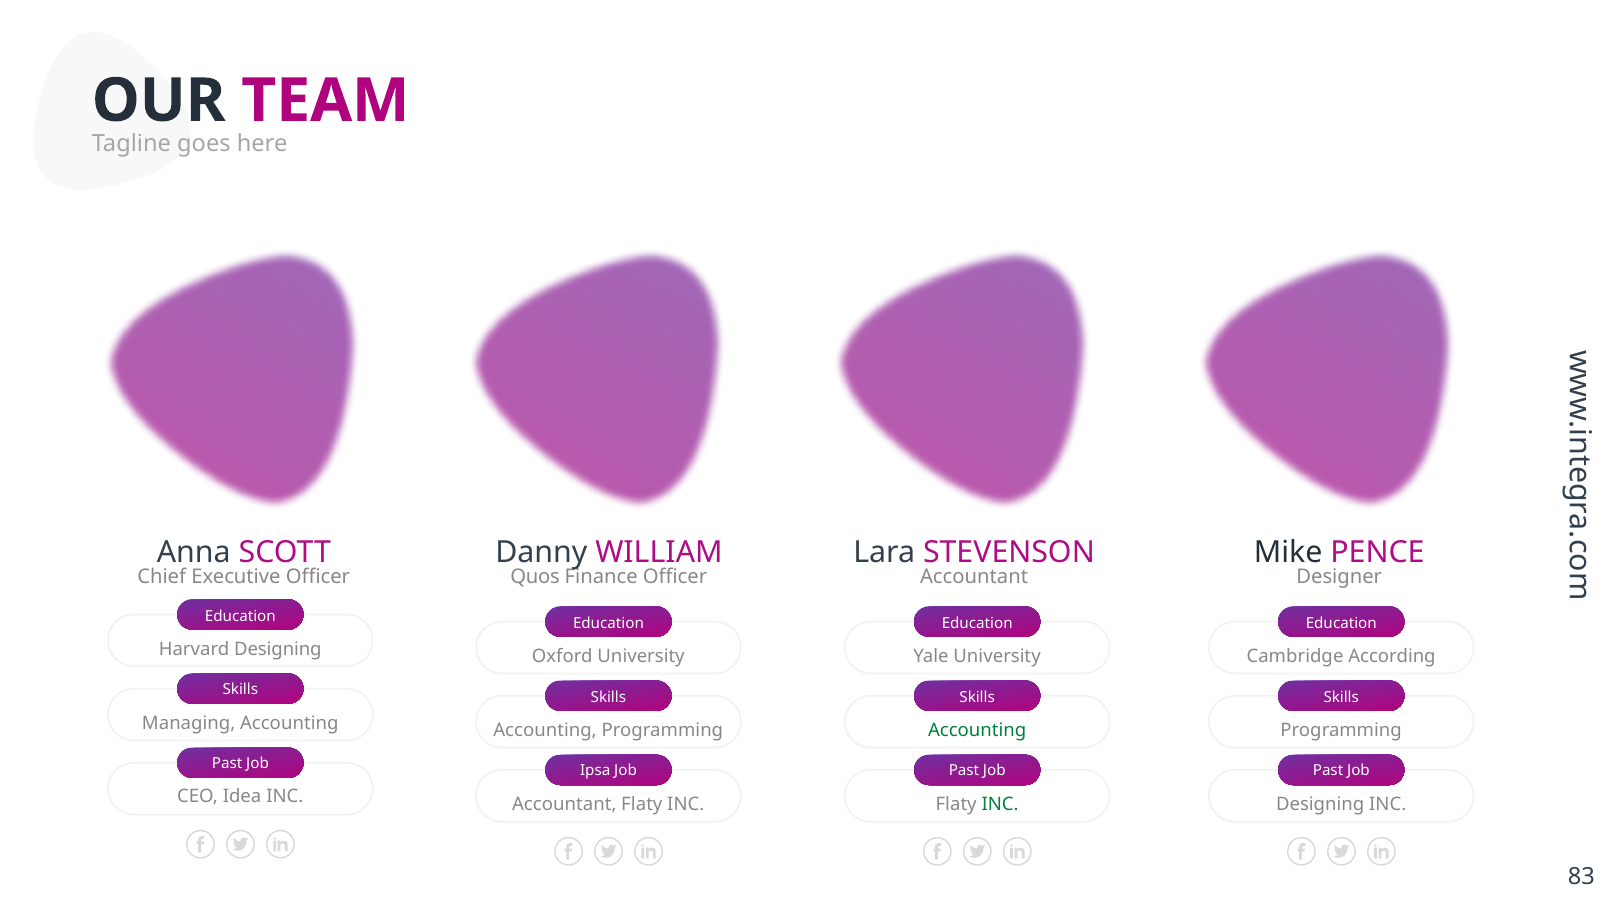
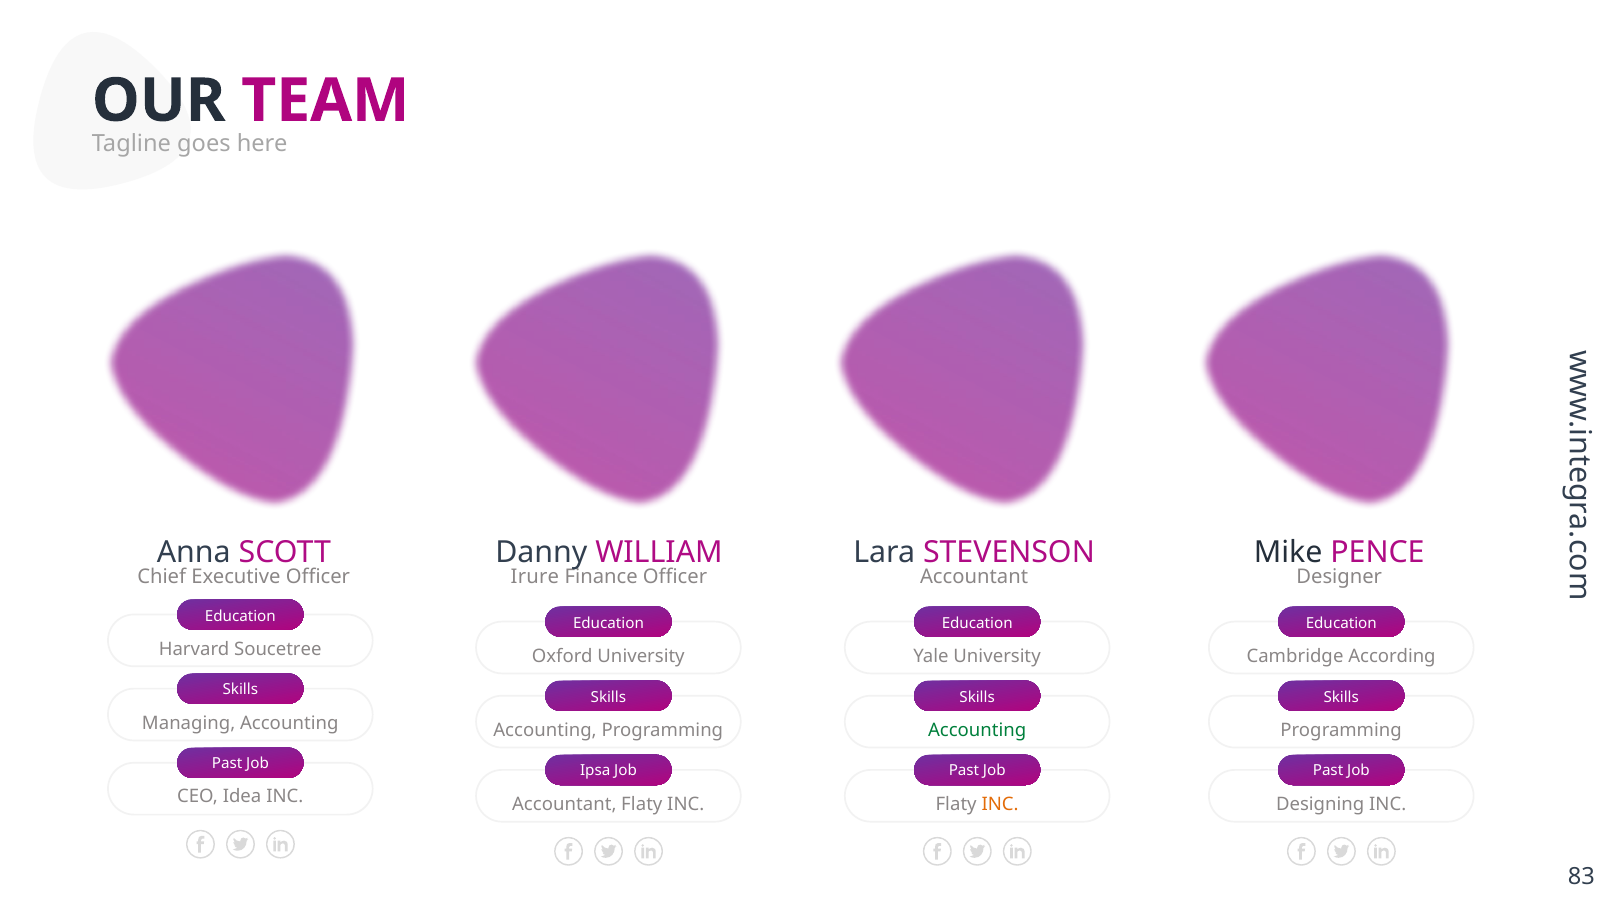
Quos: Quos -> Irure (535, 577)
Harvard Designing: Designing -> Soucetree (278, 649)
INC colour: green -> orange (1000, 804)
